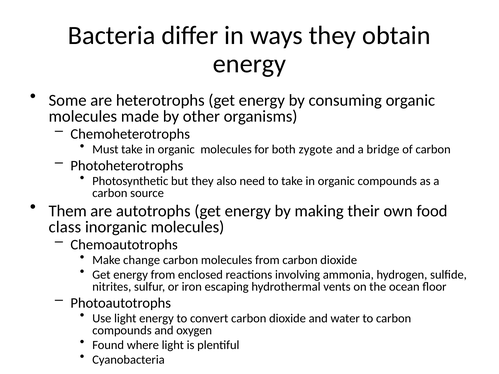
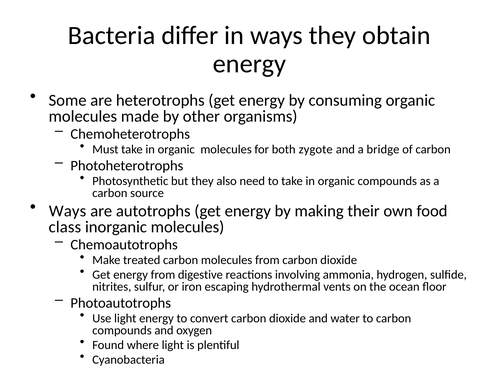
Them: Them -> Ways (68, 211)
change: change -> treated (142, 260)
enclosed: enclosed -> digestive (200, 275)
